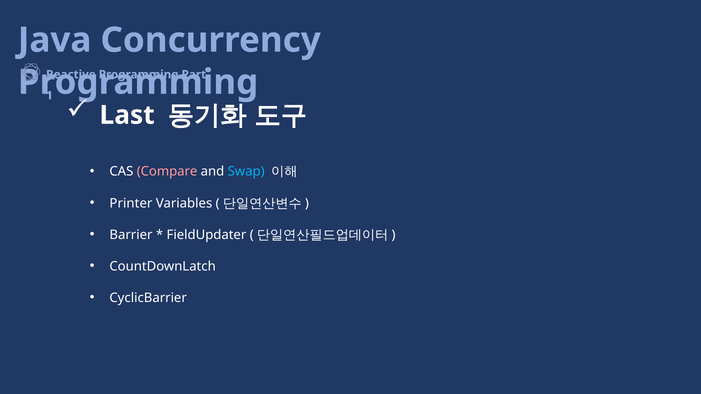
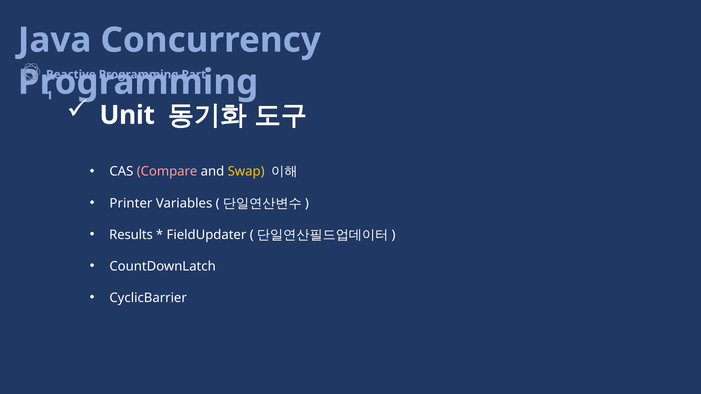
Last: Last -> Unit (127, 115)
Swap colour: light blue -> yellow (246, 172)
Barrier: Barrier -> Results (131, 235)
